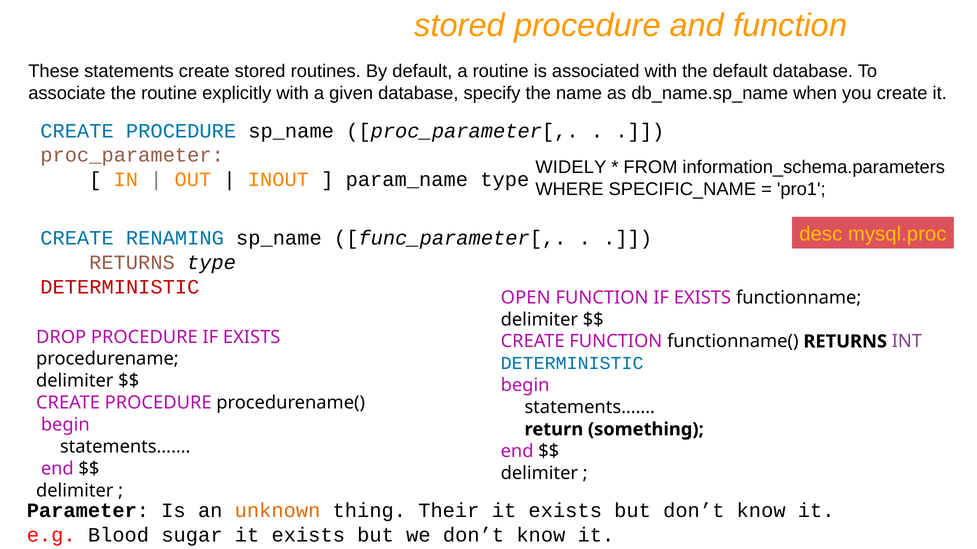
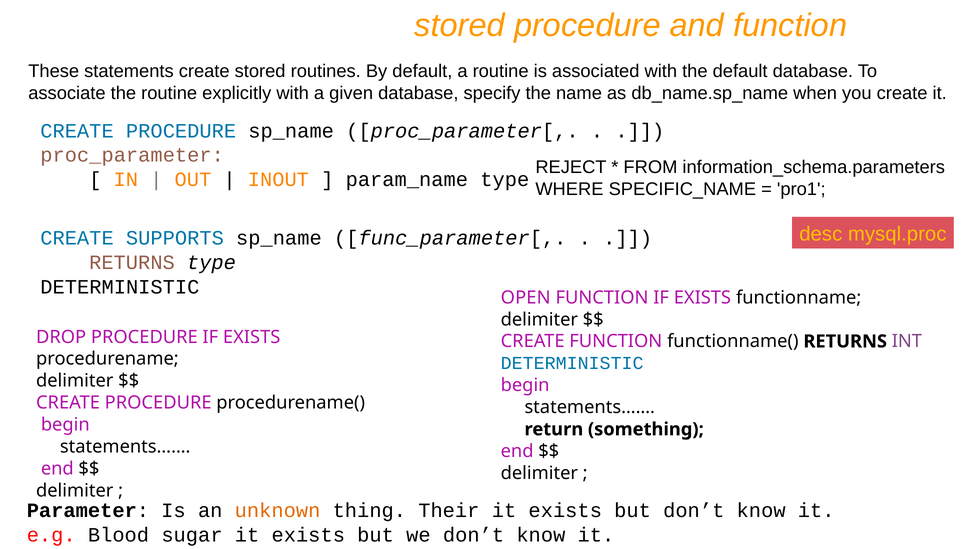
WIDELY: WIDELY -> REJECT (571, 167)
RENAMING: RENAMING -> SUPPORTS (175, 238)
DETERMINISTIC colour: red -> black (120, 287)
